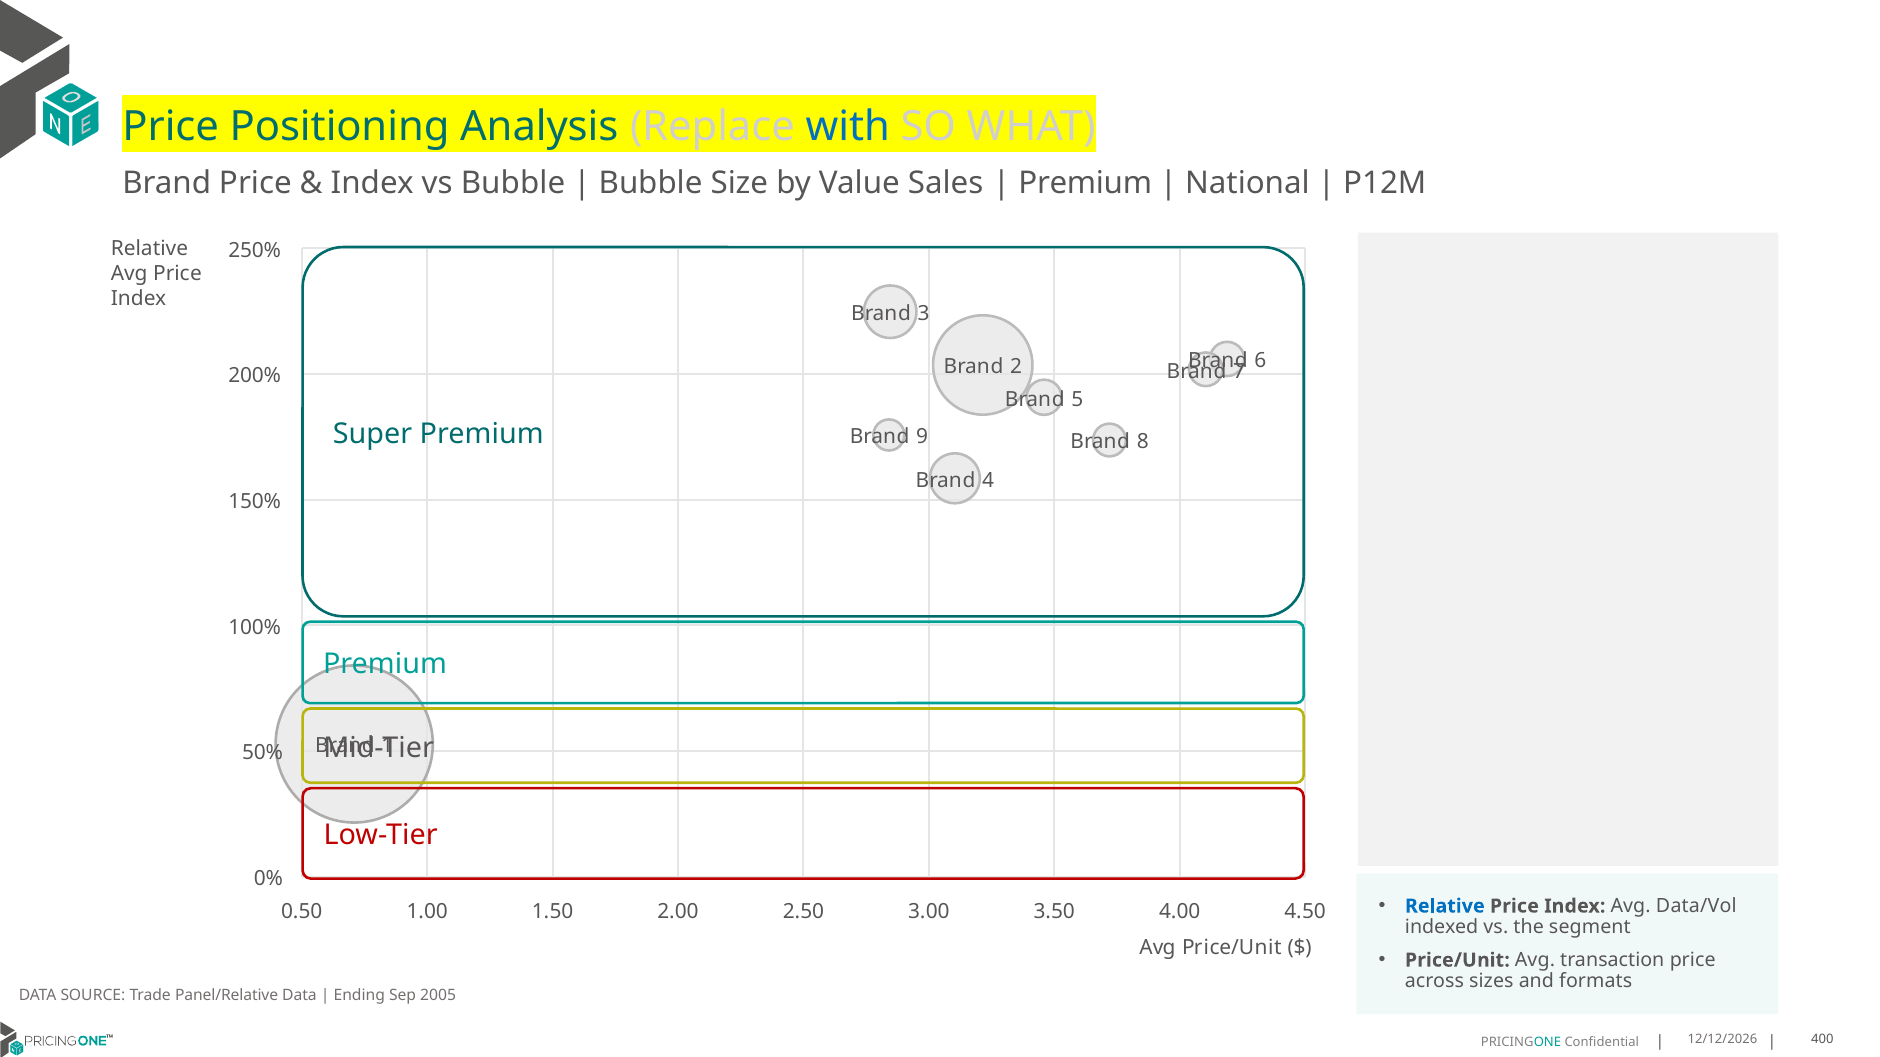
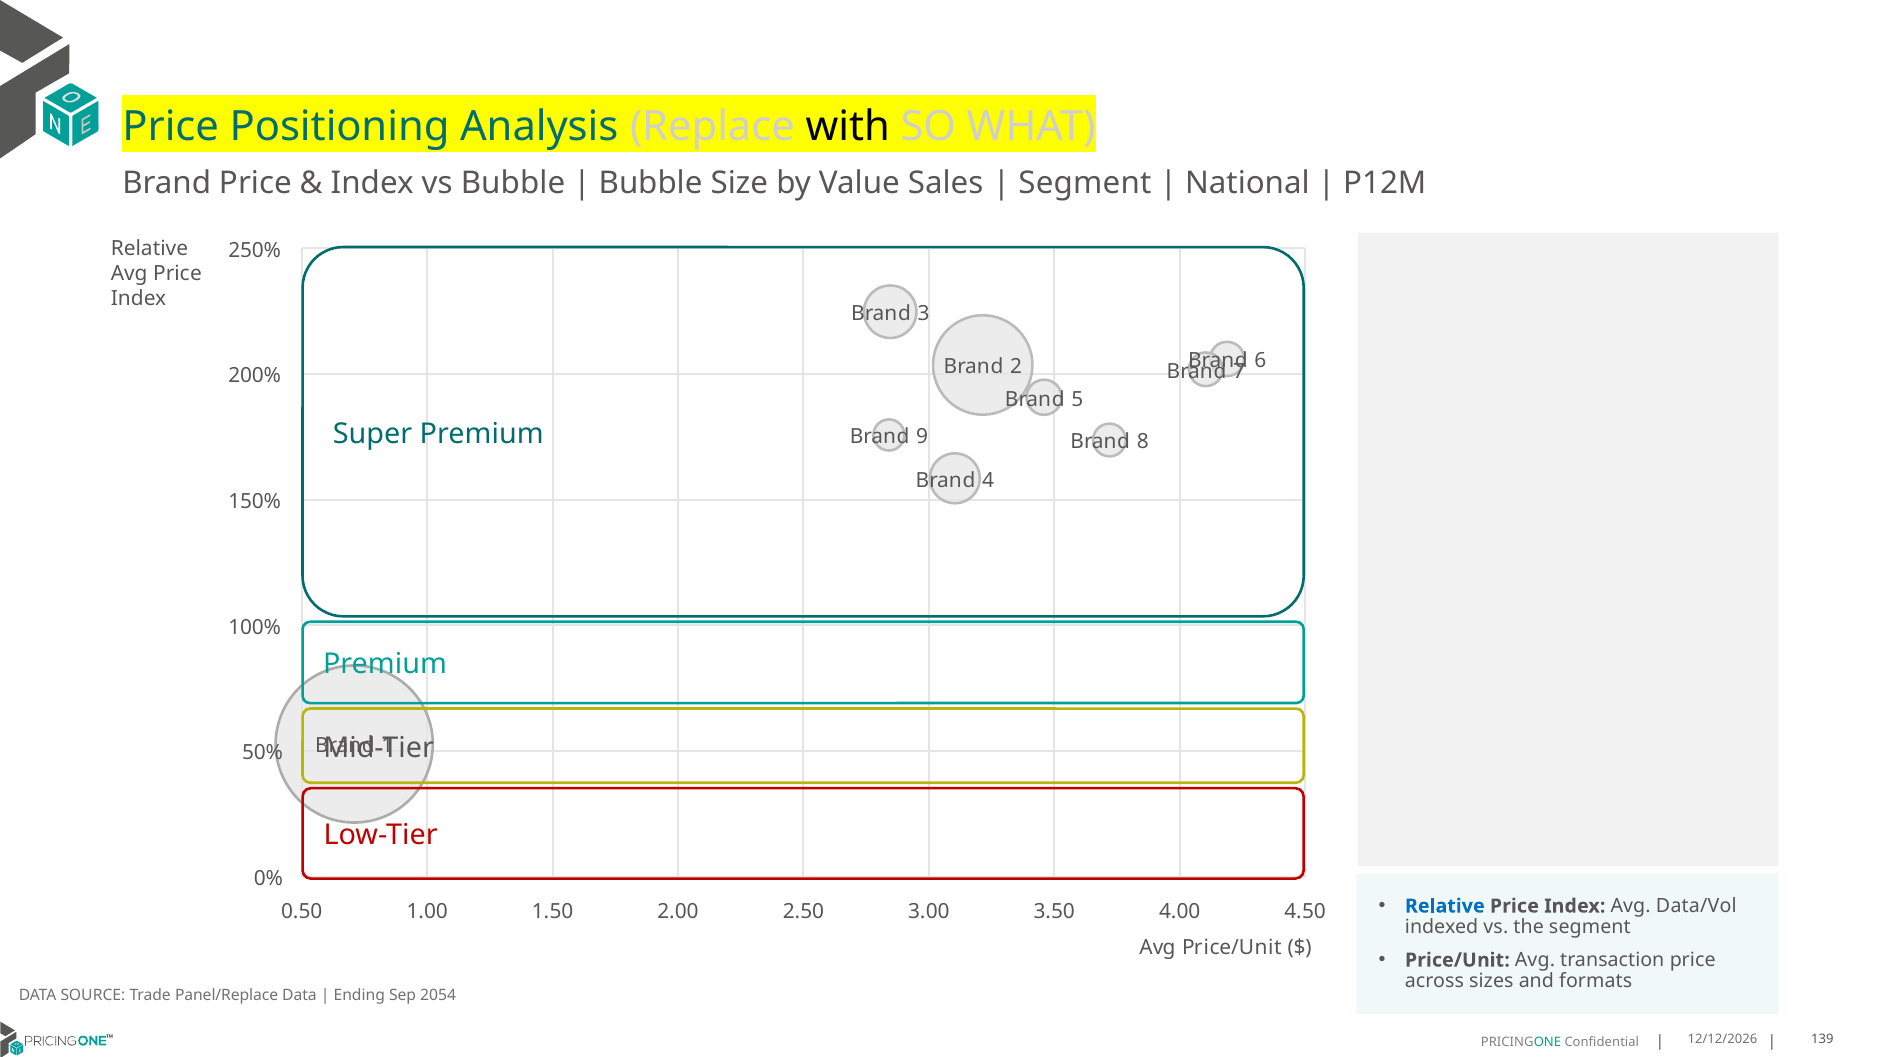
with colour: blue -> black (848, 126)
Premium: Premium -> Segment (1085, 183)
Panel/Relative: Panel/Relative -> Panel/Replace (227, 996)
2005: 2005 -> 2054 (438, 996)
400: 400 -> 139 (1822, 1040)
